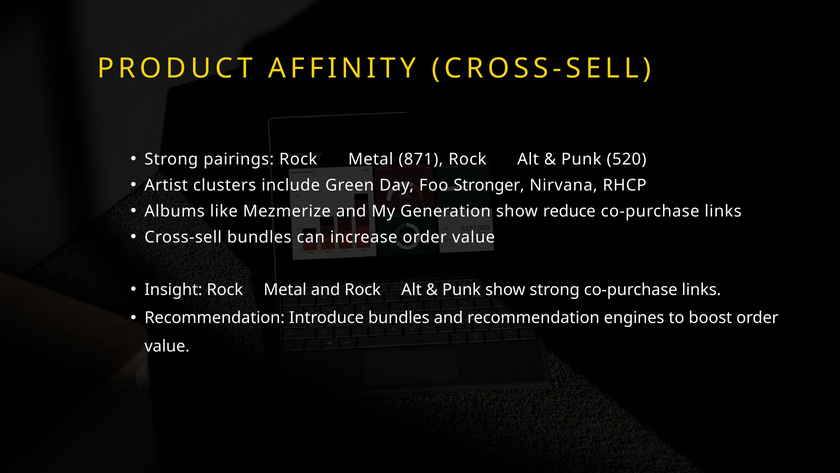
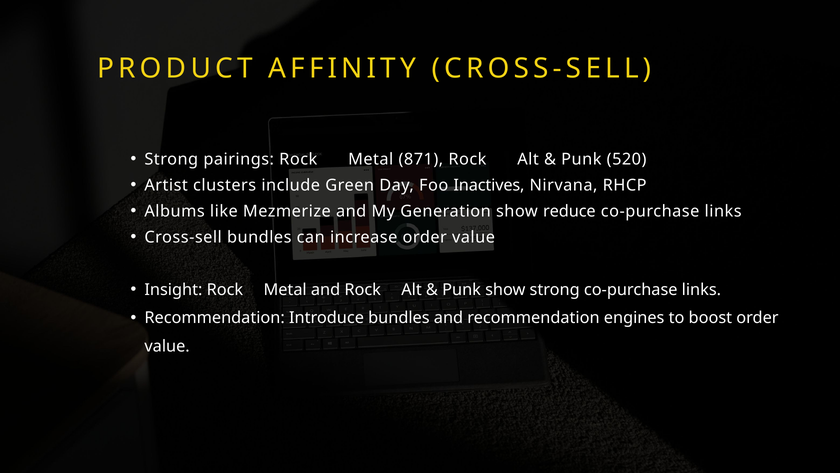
Stronger: Stronger -> Inactives (489, 185)
